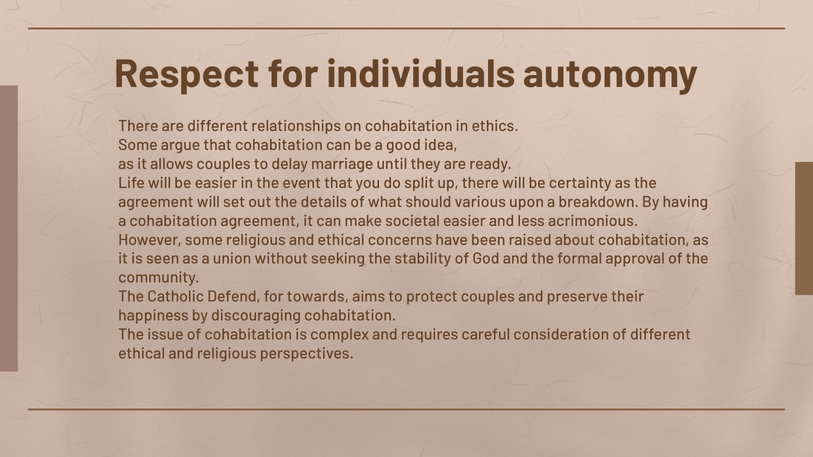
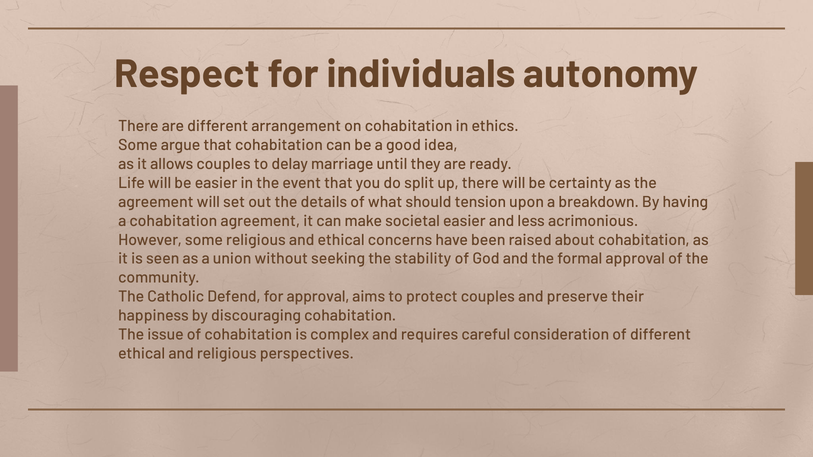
relationships: relationships -> arrangement (296, 126)
various: various -> tension (480, 202)
for towards: towards -> approval (318, 297)
